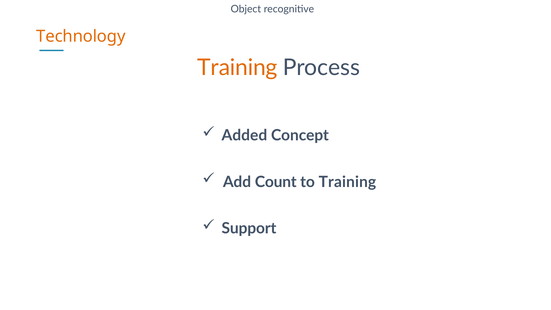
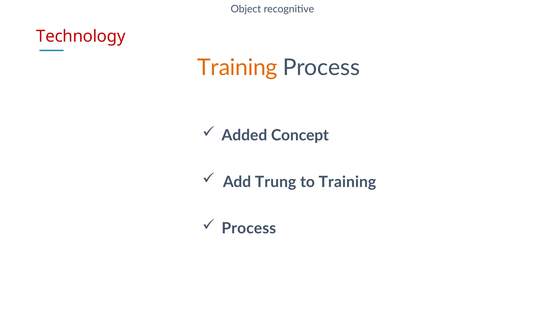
Technology colour: orange -> red (81, 36)
Count: Count -> Trung (276, 182)
Support: Support -> Process (249, 229)
